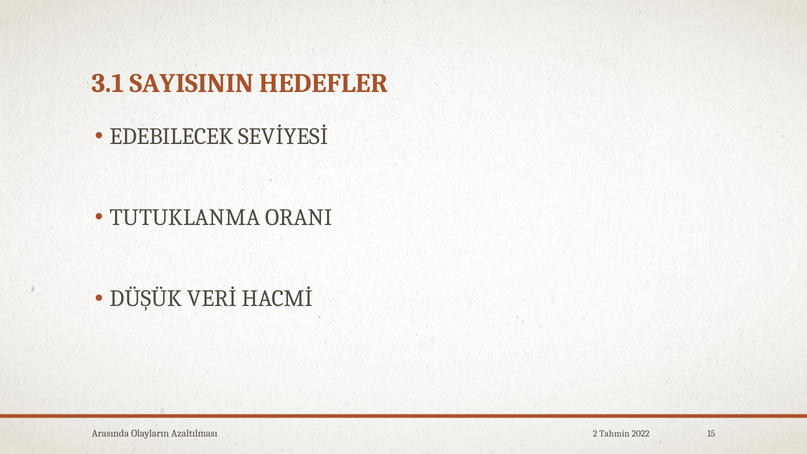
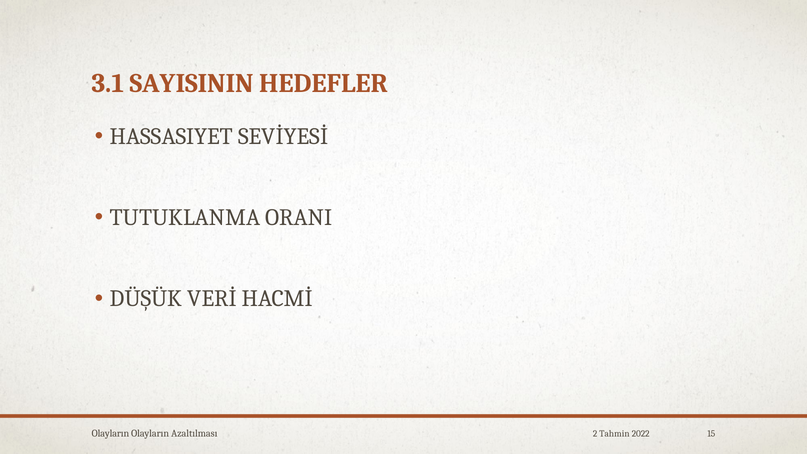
EDEBILECEK: EDEBILECEK -> HASSASIYET (172, 137)
Arasında: Arasında -> Olayların (110, 433)
